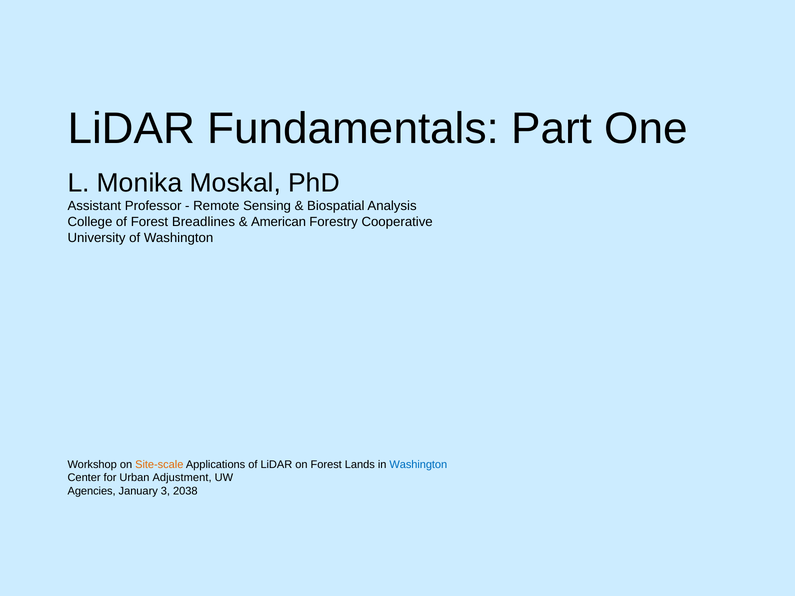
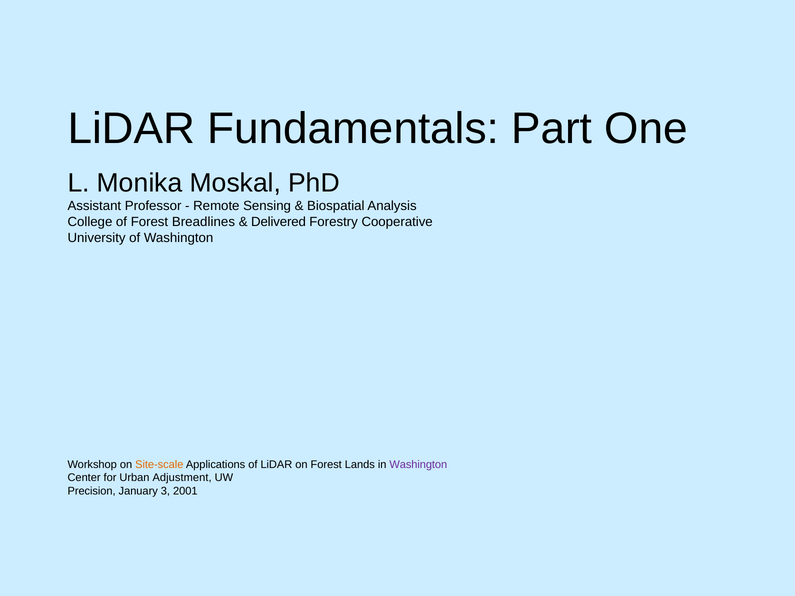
American: American -> Delivered (279, 222)
Washington colour: blue -> purple (418, 465)
Agencies: Agencies -> Precision (92, 491)
2038: 2038 -> 2001 (185, 491)
